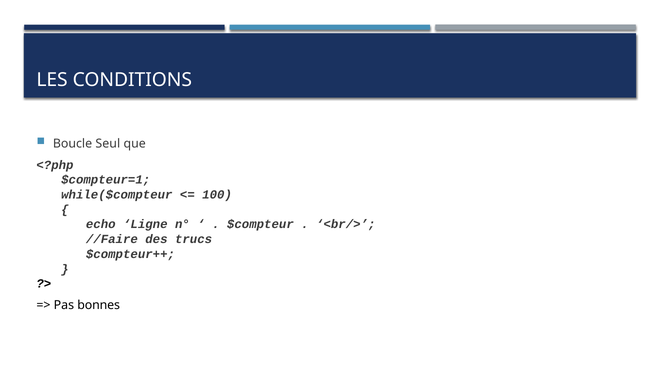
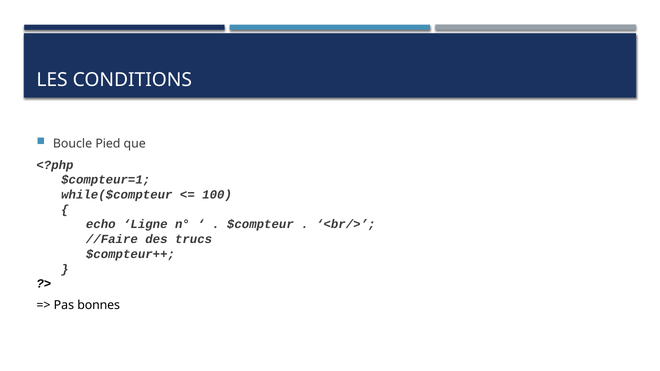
Seul: Seul -> Pied (108, 144)
